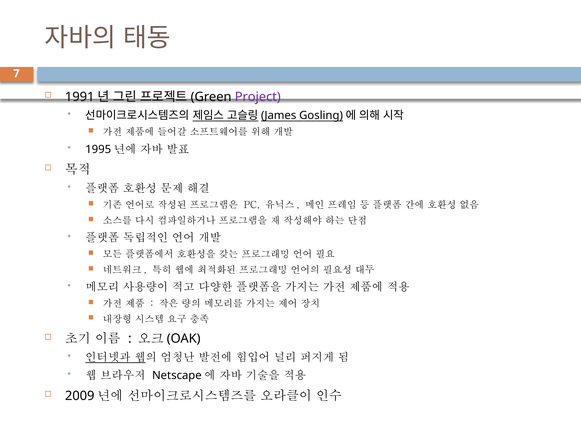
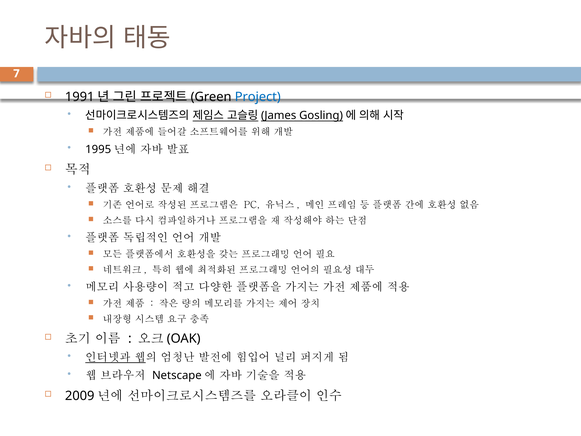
Project colour: purple -> blue (258, 97)
